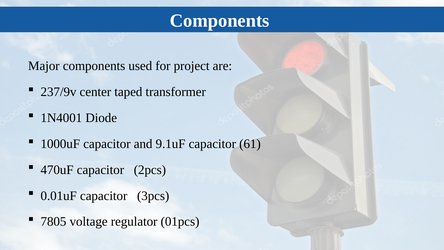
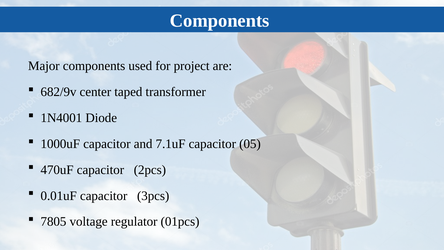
237/9v: 237/9v -> 682/9v (59, 92)
9.1uF: 9.1uF -> 7.1uF (171, 144)
61: 61 -> 05 (250, 144)
